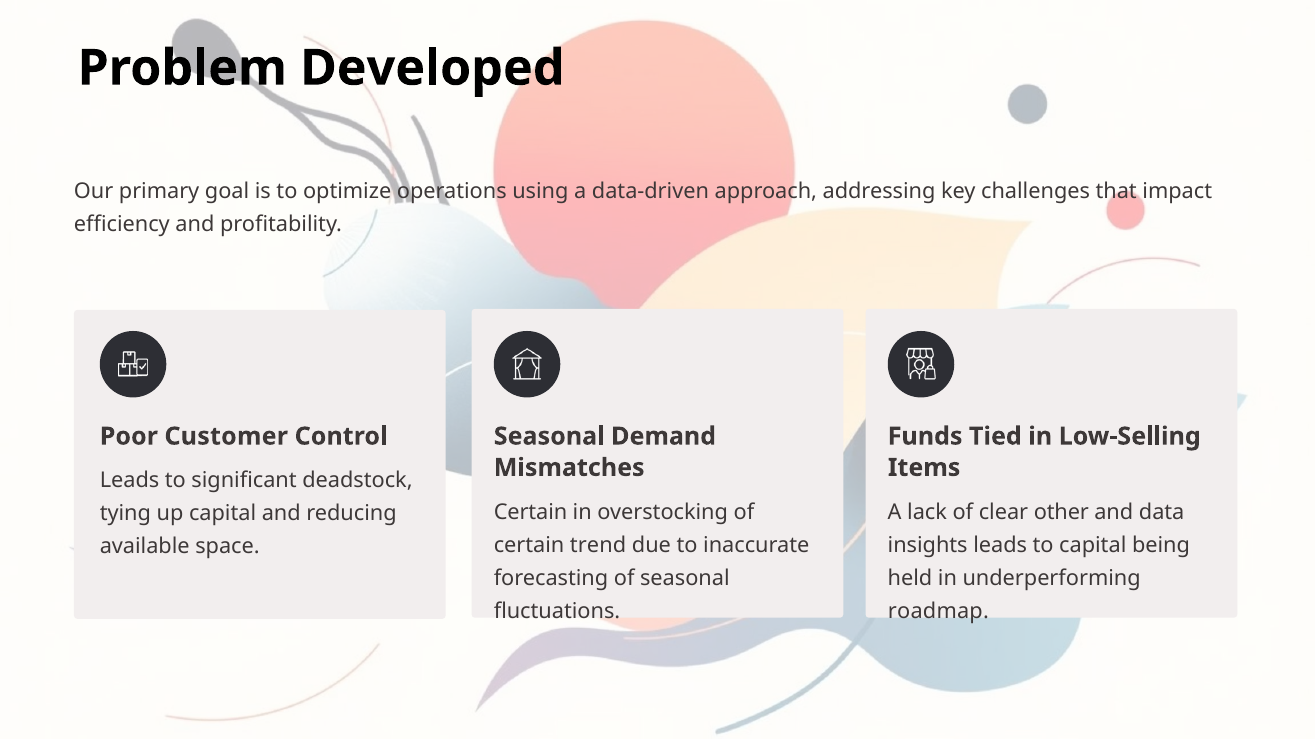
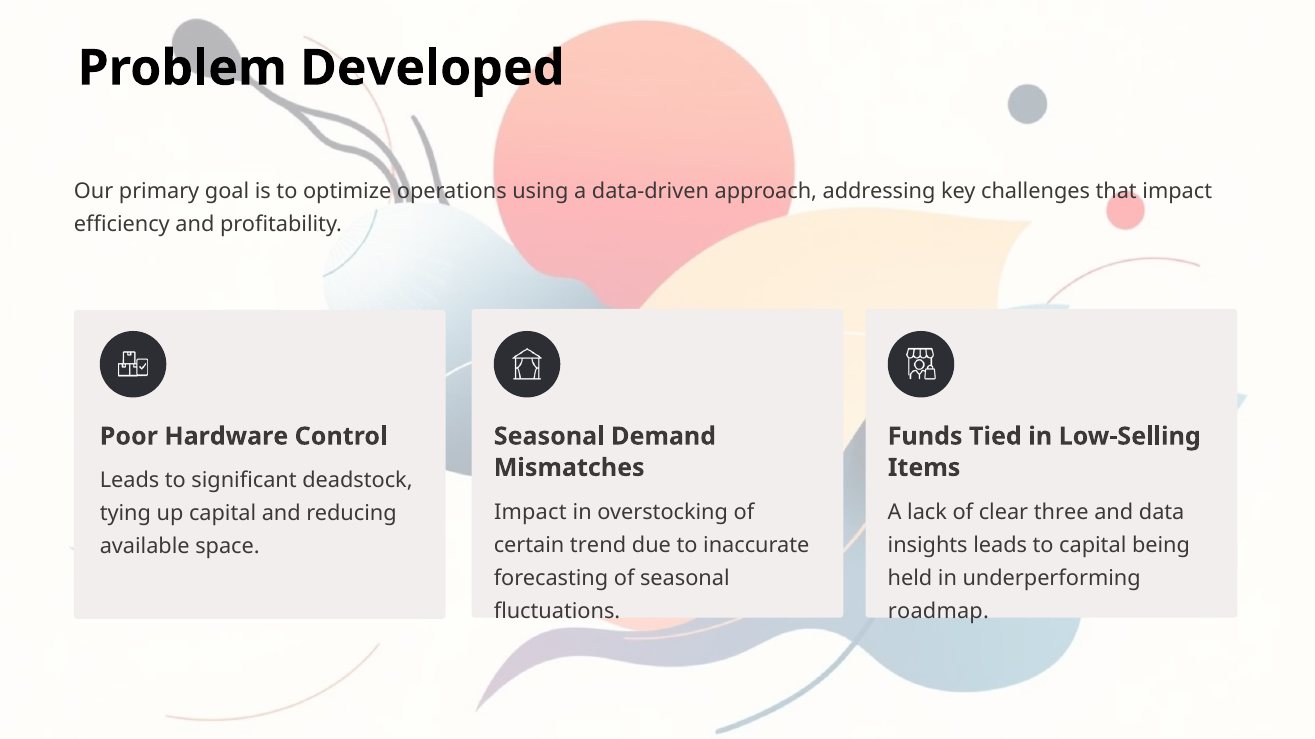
Customer: Customer -> Hardware (226, 437)
Certain: Certain -> Impact (530, 512)
other: other -> three (1061, 512)
